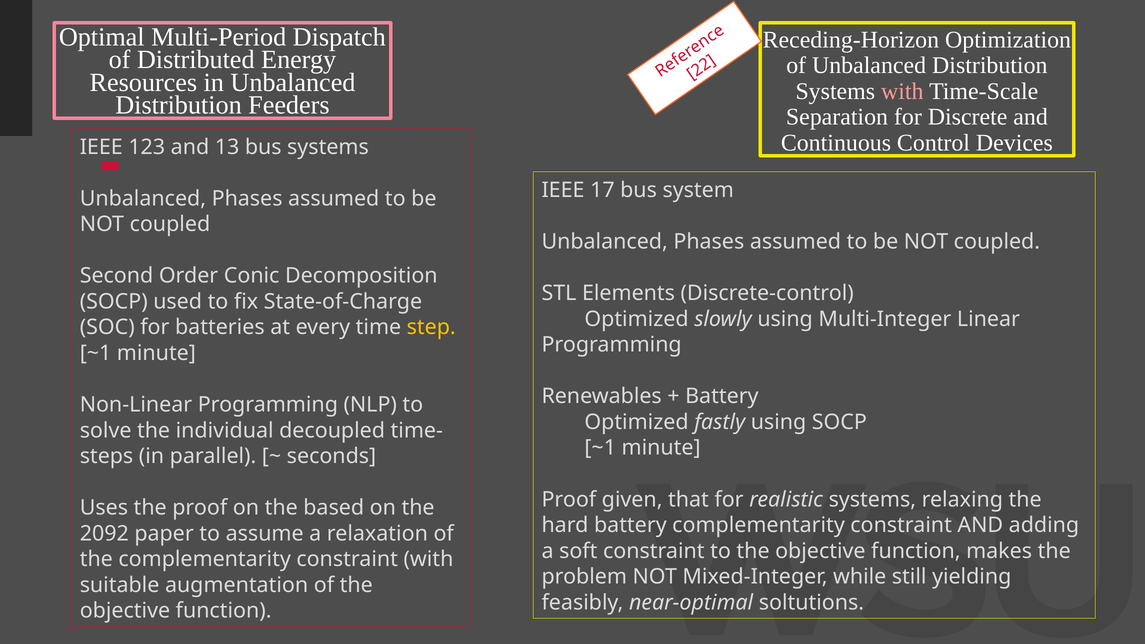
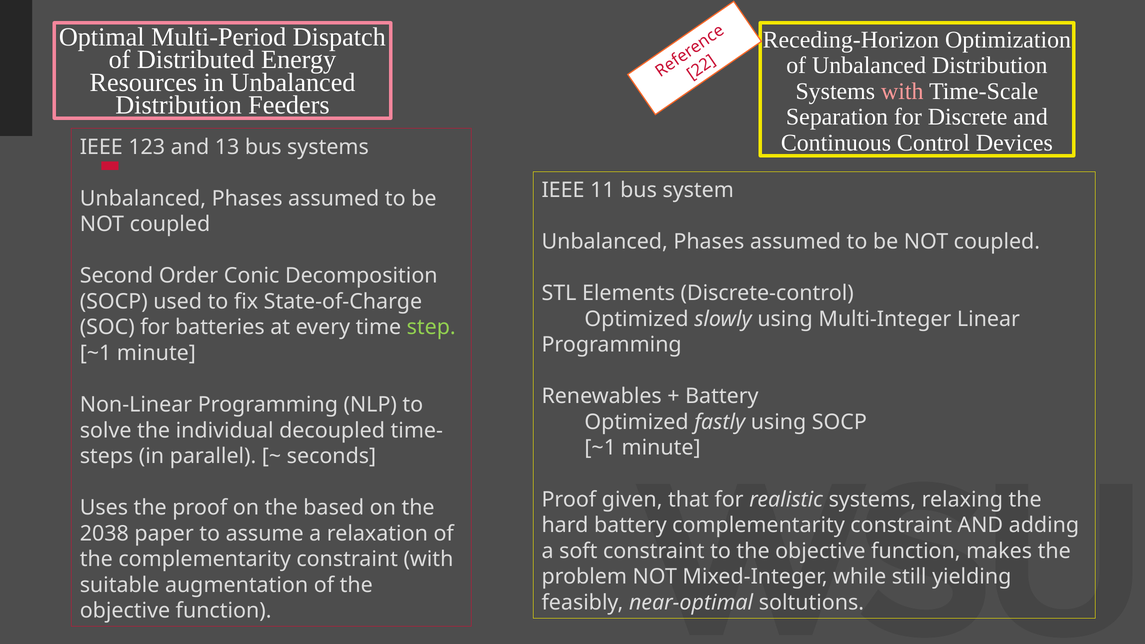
17: 17 -> 11 (602, 190)
step colour: yellow -> light green (431, 327)
2092: 2092 -> 2038 (104, 534)
